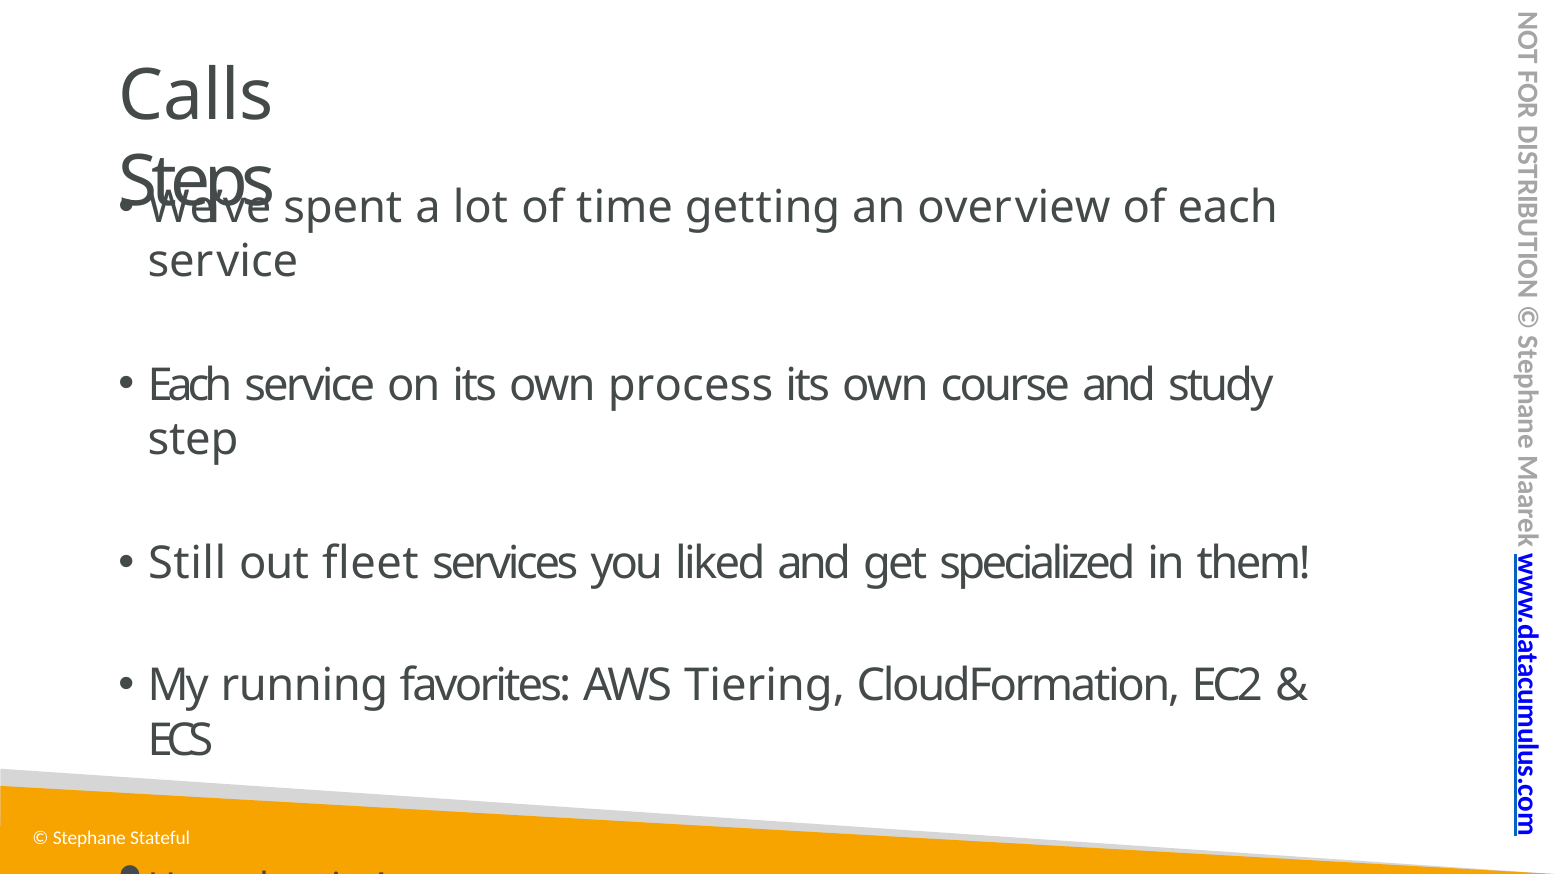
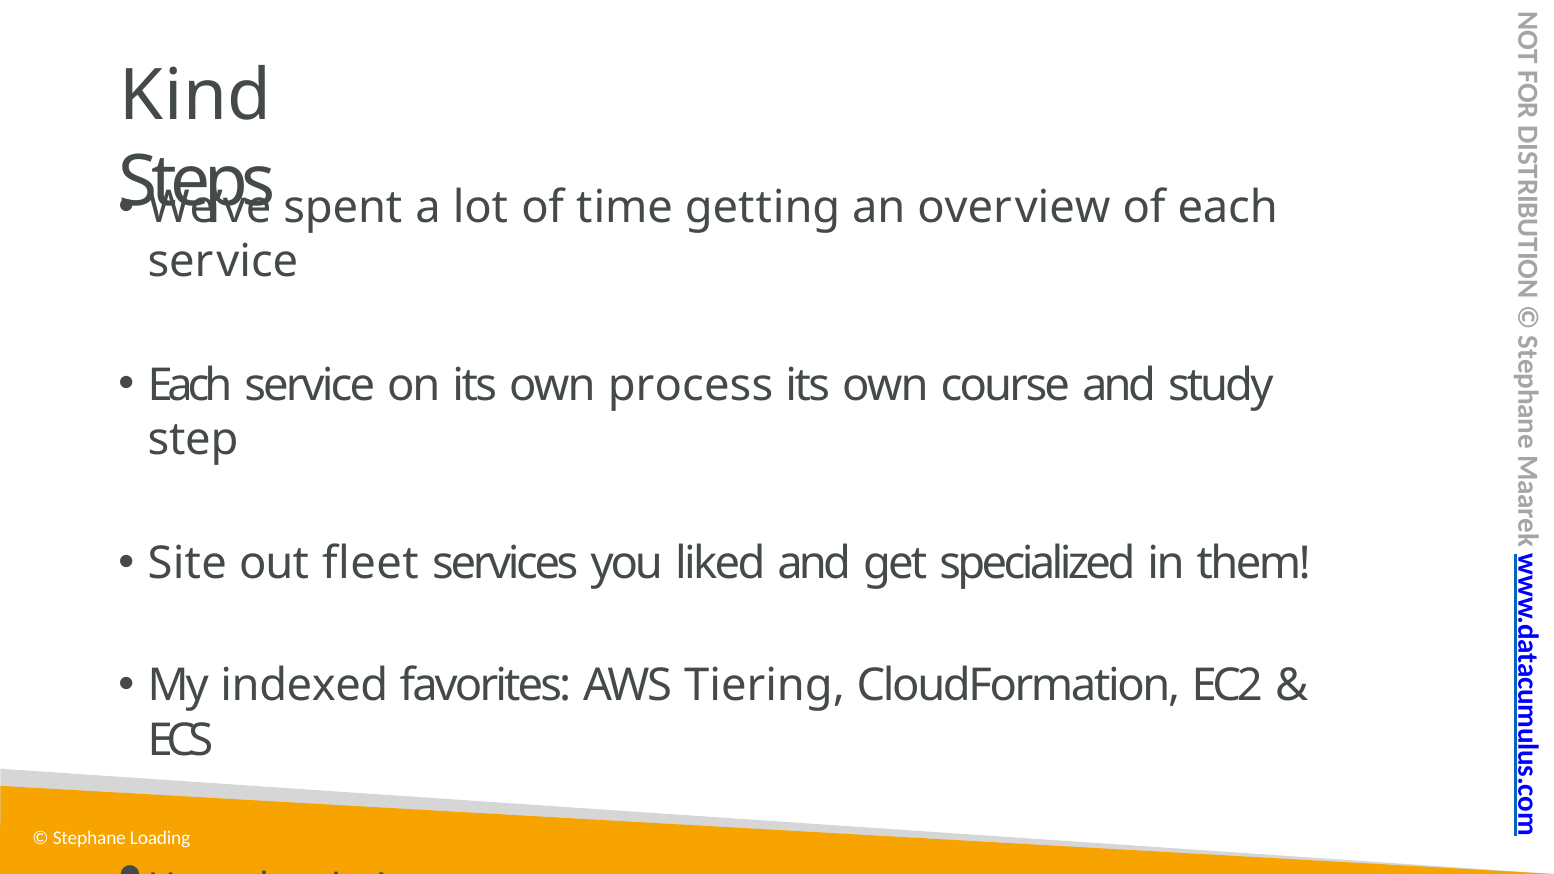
Calls: Calls -> Kind (195, 96)
Still: Still -> Site (187, 564)
running: running -> indexed (304, 686)
Stateful: Stateful -> Loading (160, 838)
